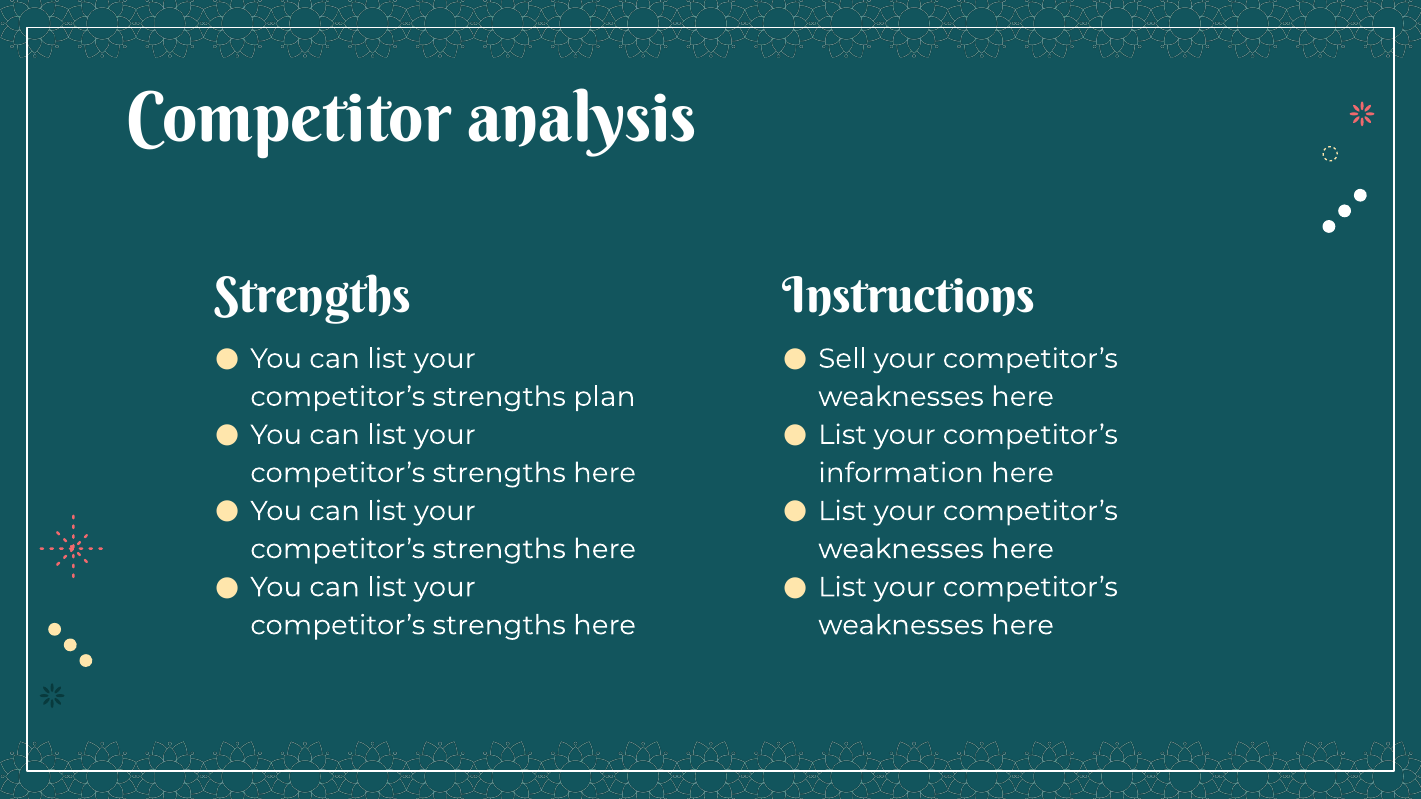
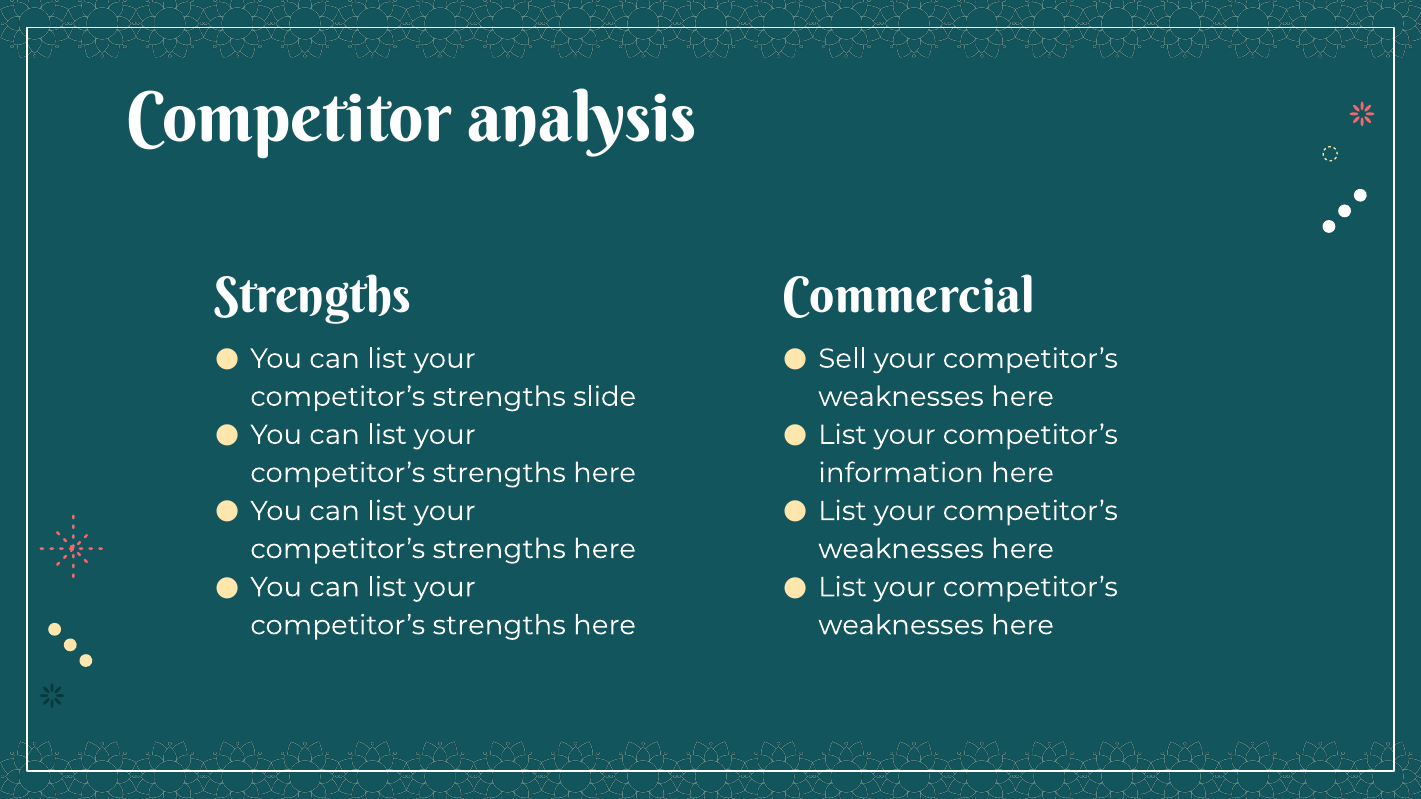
Instructions: Instructions -> Commercial (909, 297)
plan: plan -> slide (605, 397)
